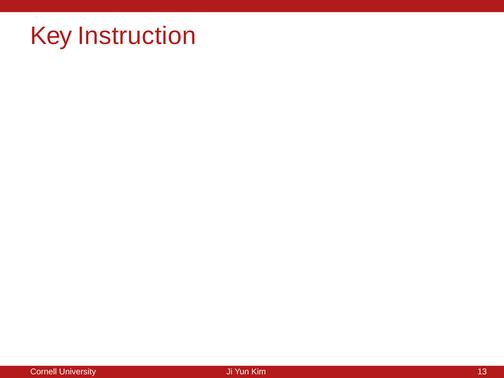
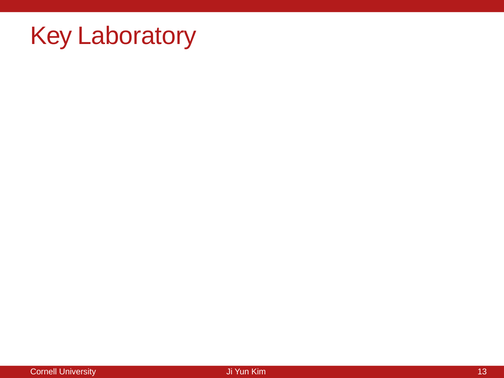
Instruction: Instruction -> Laboratory (137, 36)
